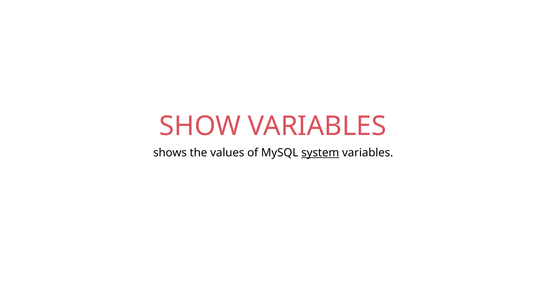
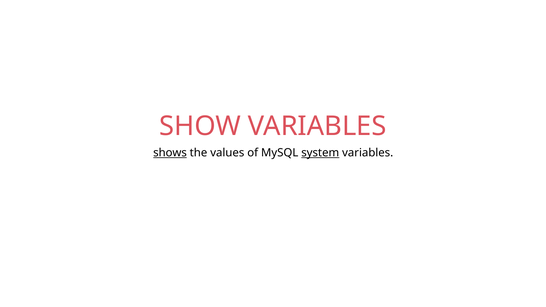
shows underline: none -> present (170, 153)
